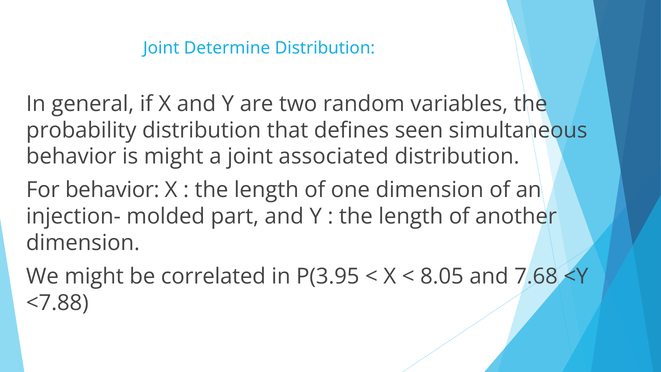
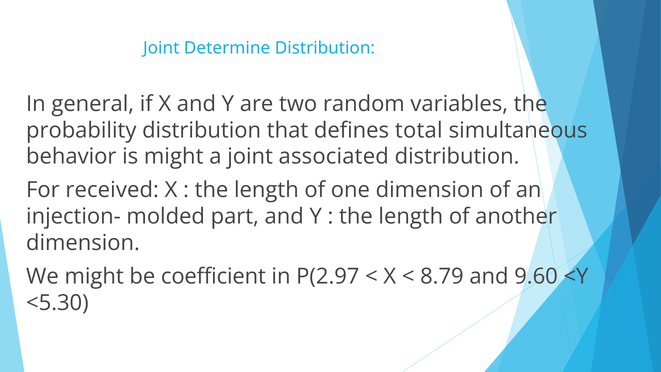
seen: seen -> total (419, 130)
For behavior: behavior -> received (112, 190)
correlated: correlated -> coefficient (213, 276)
P(3.95: P(3.95 -> P(2.97 (328, 276)
8.05: 8.05 -> 8.79 (442, 276)
7.68: 7.68 -> 9.60 (536, 276)
<7.88: <7.88 -> <5.30 (57, 303)
